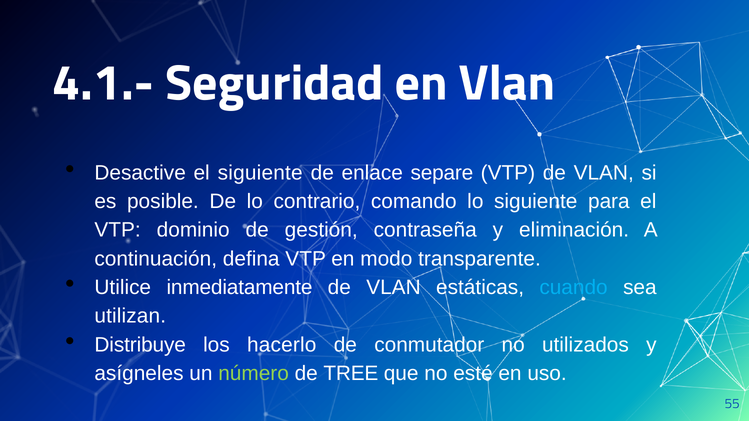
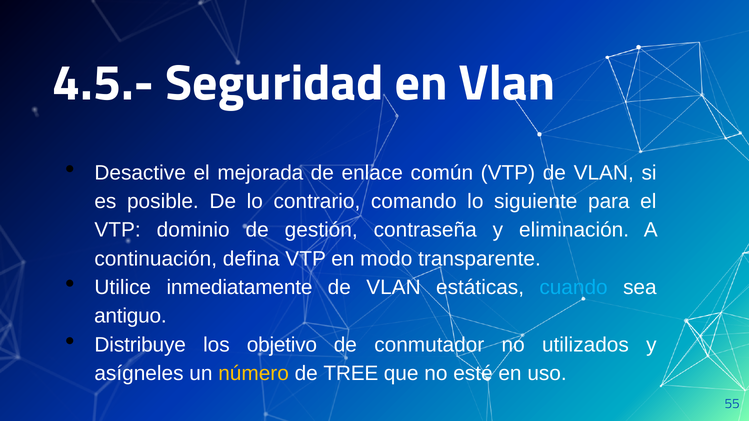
4.1.-: 4.1.- -> 4.5.- (103, 83)
el siguiente: siguiente -> mejorada (260, 173)
separe: separe -> común (442, 173)
utilizan: utilizan -> antiguo (130, 316)
hacerlo: hacerlo -> objetivo (282, 345)
número colour: light green -> yellow (254, 374)
